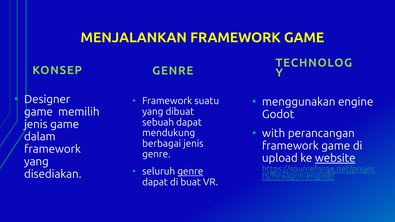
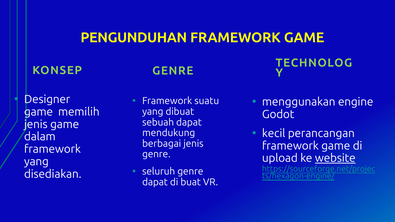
MENJALANKAN: MENJALANKAN -> PENGUNDUHAN (134, 38)
with: with -> kecil (274, 133)
genre underline: present -> none (190, 172)
